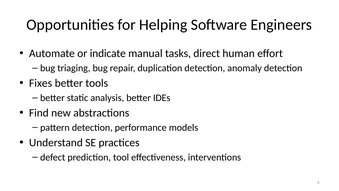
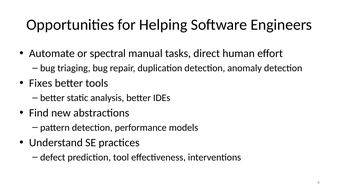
indicate: indicate -> spectral (108, 53)
